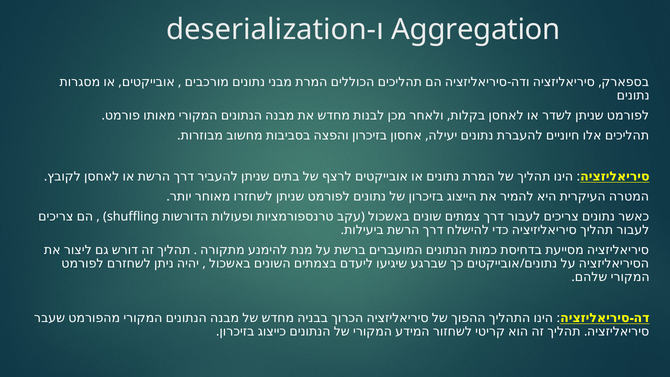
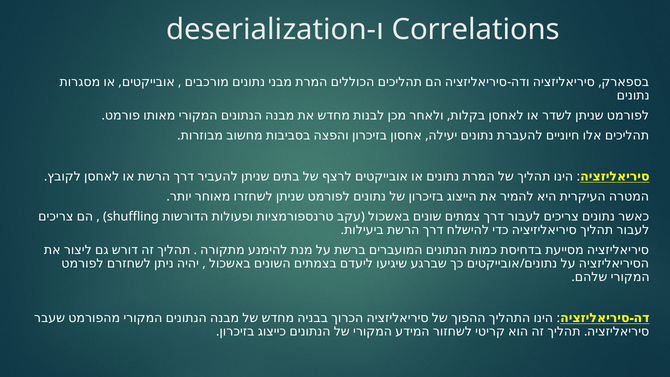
Aggregation: Aggregation -> Correlations (476, 30)
